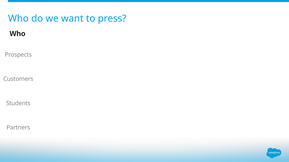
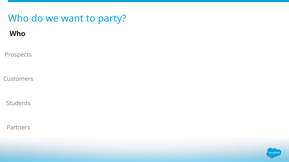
press: press -> party (112, 19)
